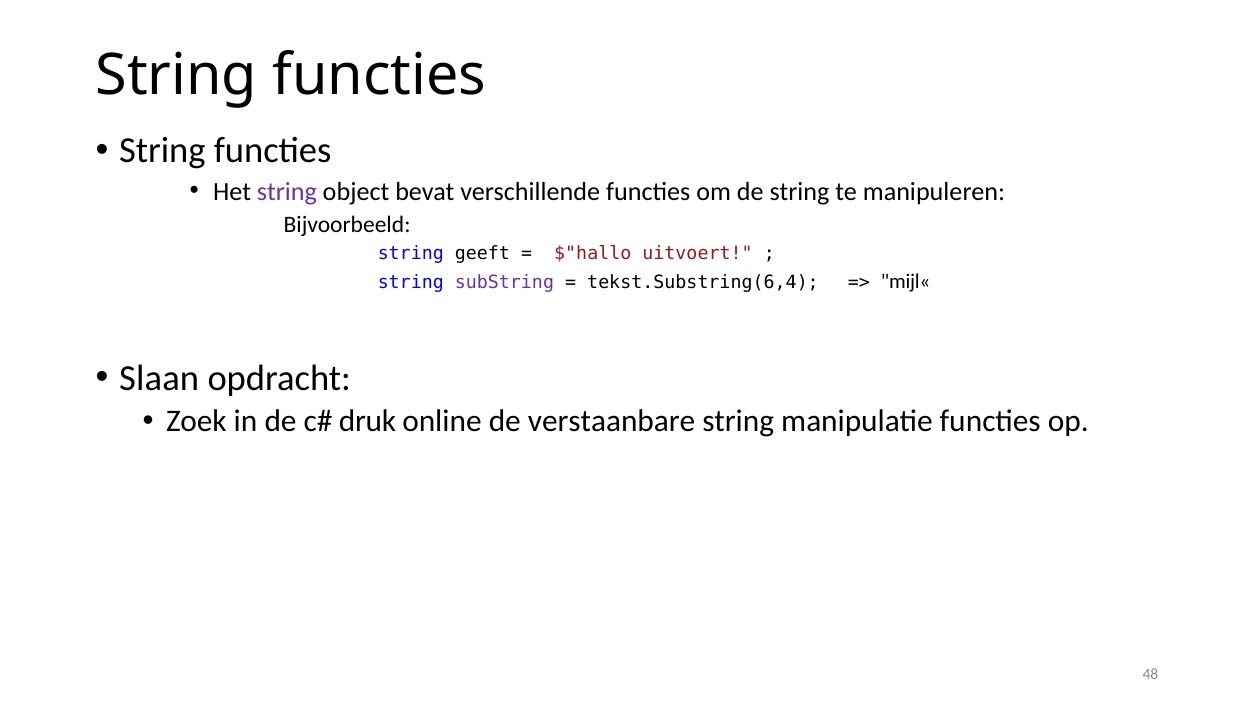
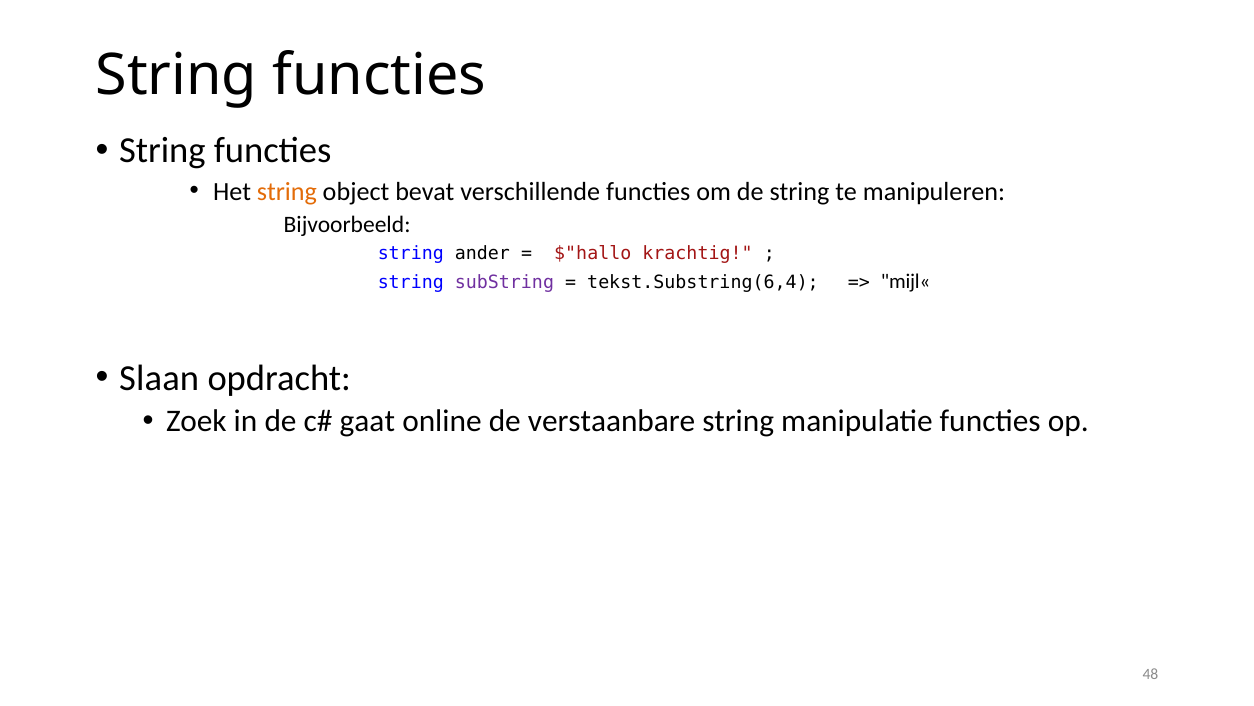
string colour: purple -> orange (287, 191)
geeft: geeft -> ander (482, 254)
uitvoert: uitvoert -> krachtig (697, 254)
druk: druk -> gaat (367, 421)
